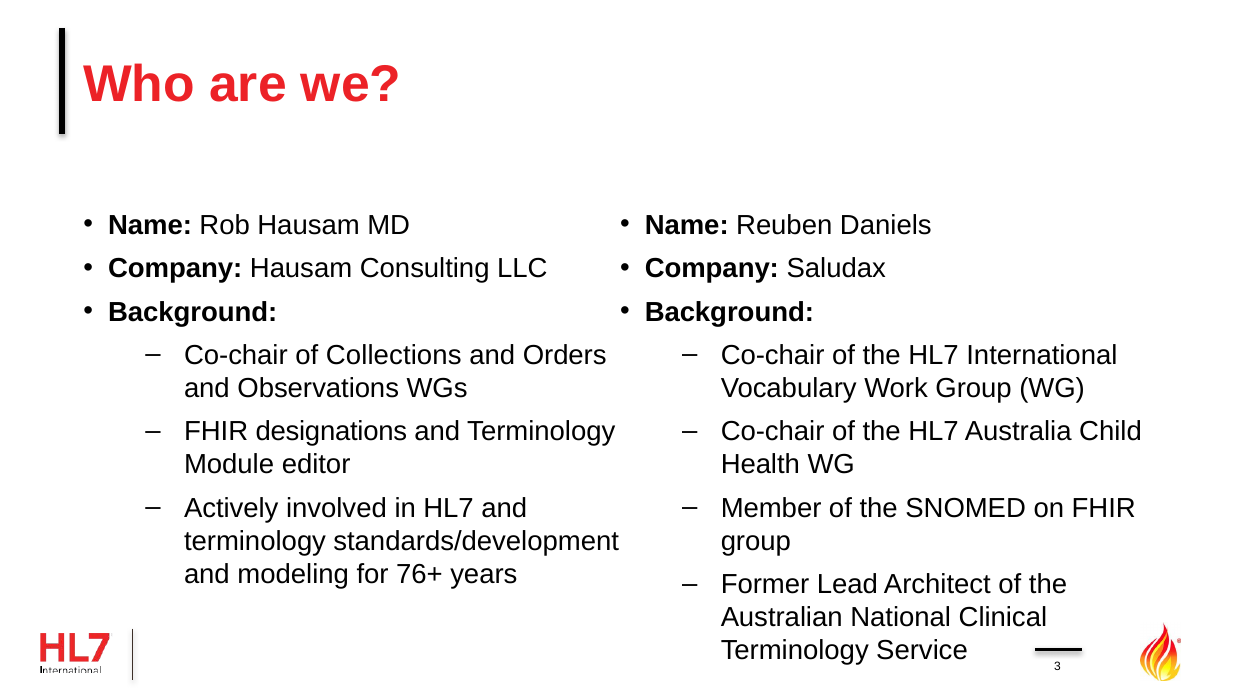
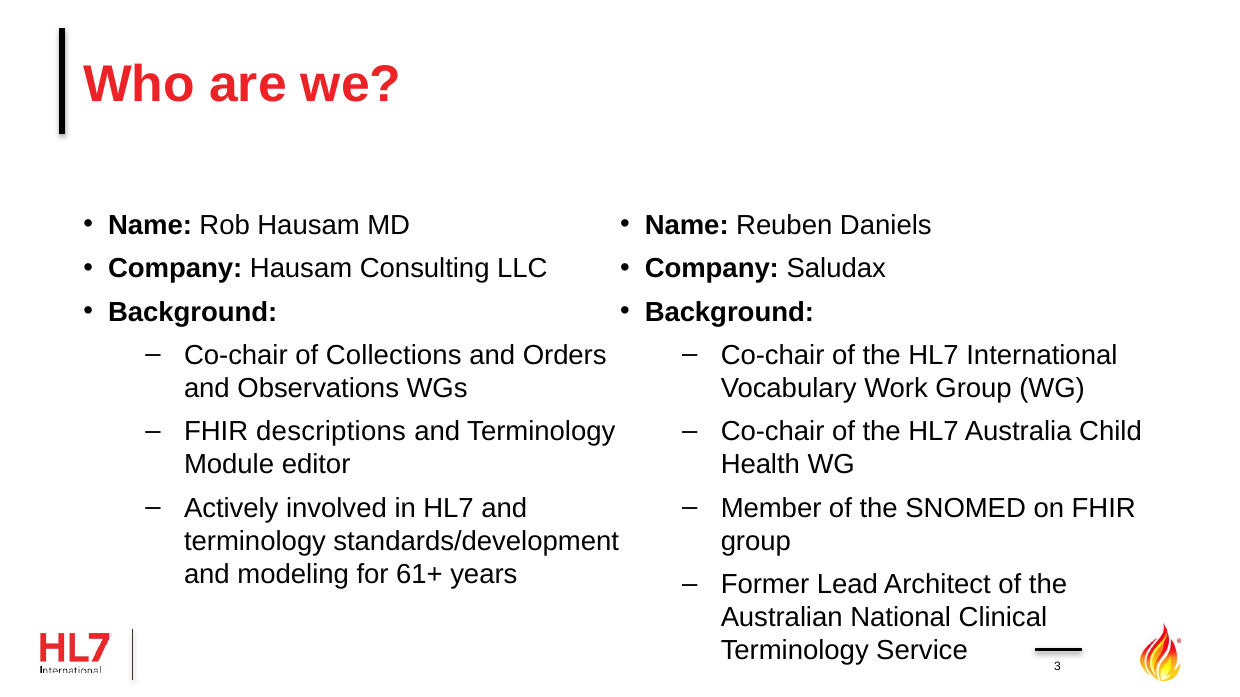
designations: designations -> descriptions (331, 432)
76+: 76+ -> 61+ (419, 575)
